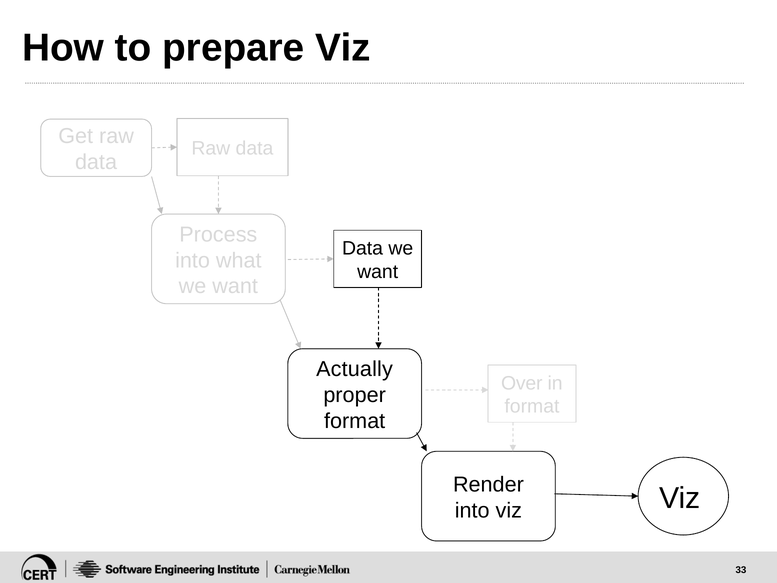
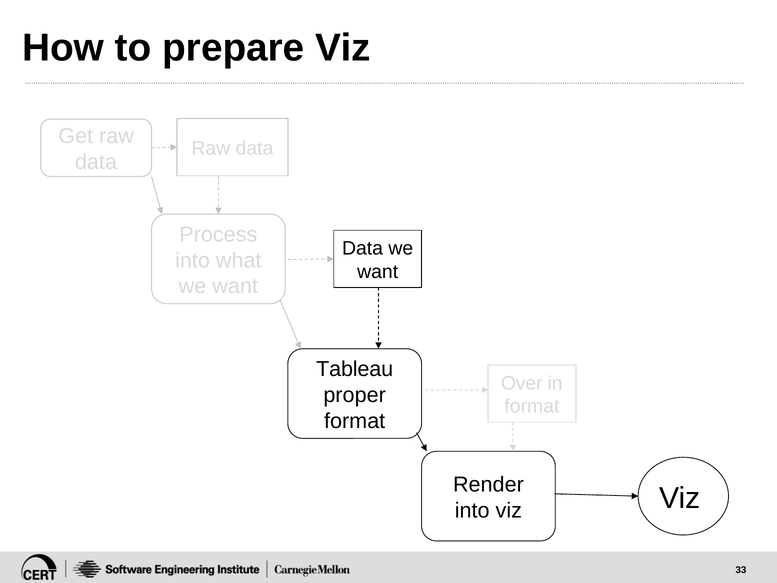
Actually: Actually -> Tableau (355, 369)
